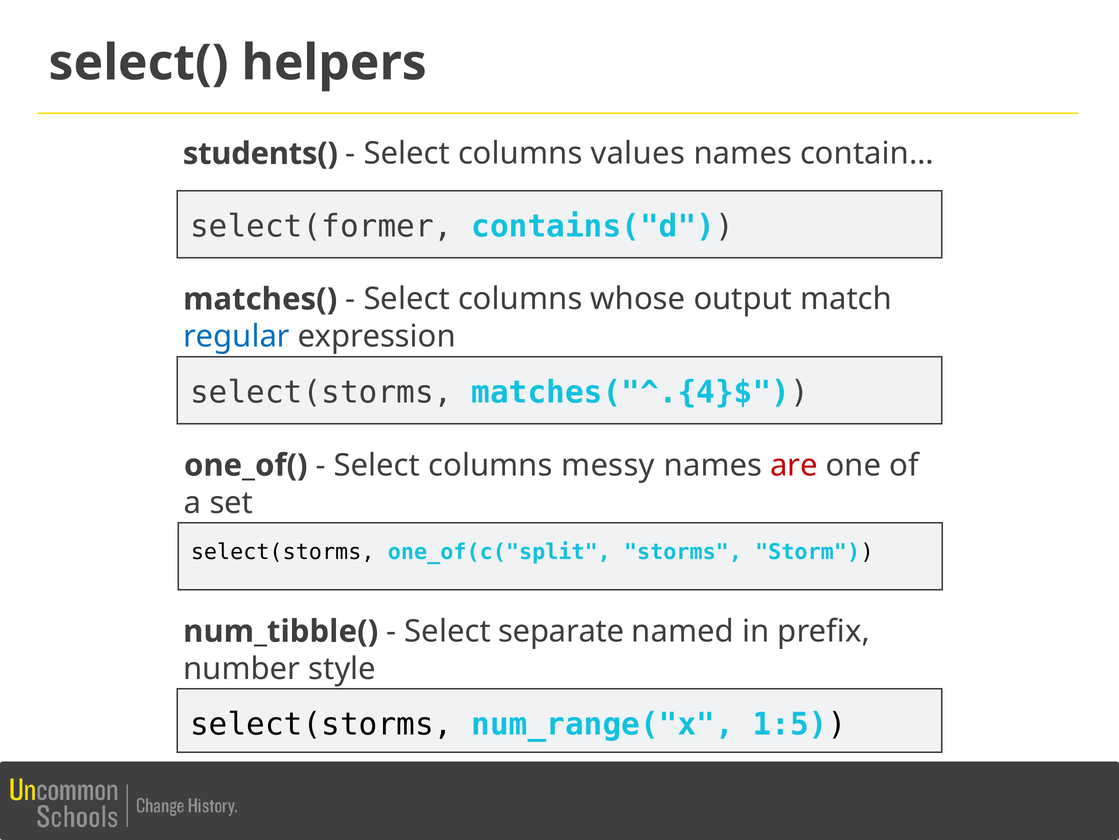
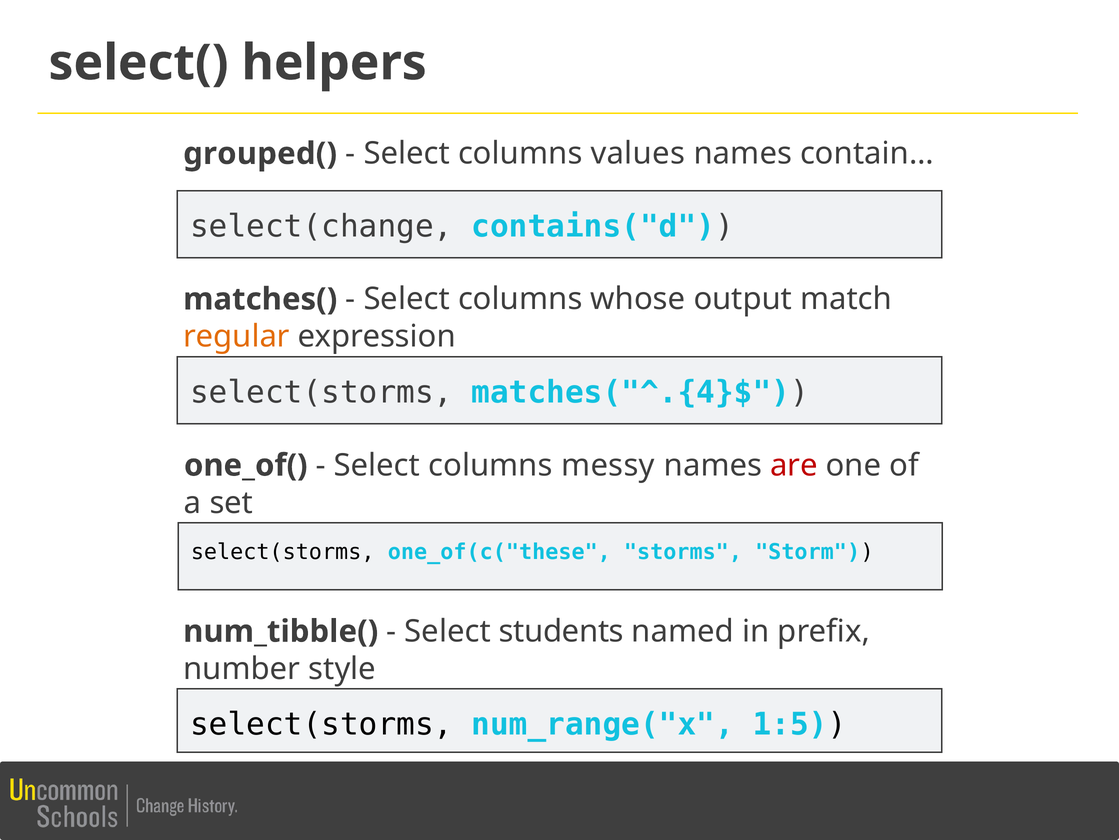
students(: students( -> grouped( (260, 154)
select(former: select(former -> select(change (321, 226)
regular colour: blue -> orange (236, 336)
one_of(c("split: one_of(c("split -> one_of(c("these (499, 552)
separate: separate -> students (561, 631)
